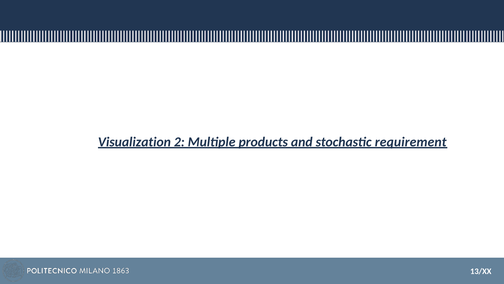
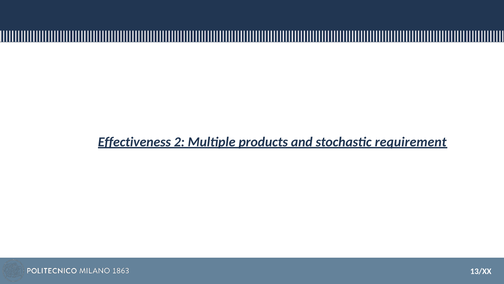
Visualization: Visualization -> Effectiveness (134, 142)
